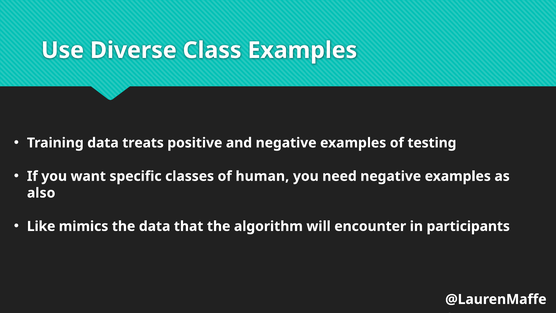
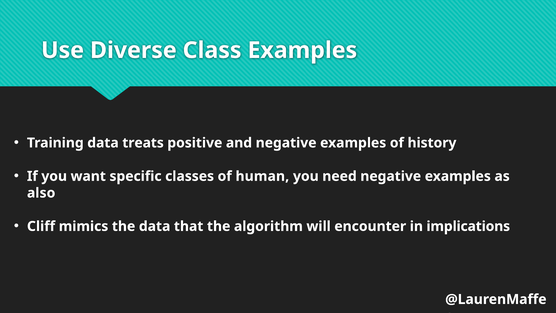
testing: testing -> history (432, 143)
Like: Like -> Cliff (41, 226)
participants: participants -> implications (468, 226)
